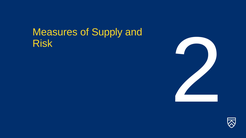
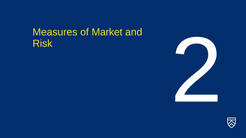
Supply: Supply -> Market (107, 32)
